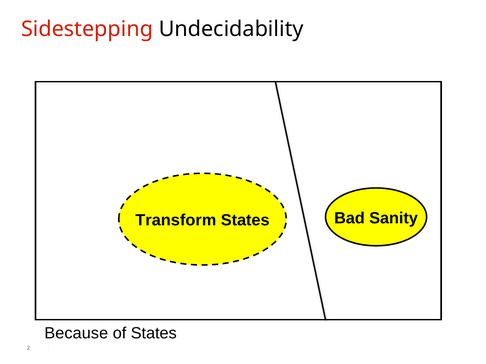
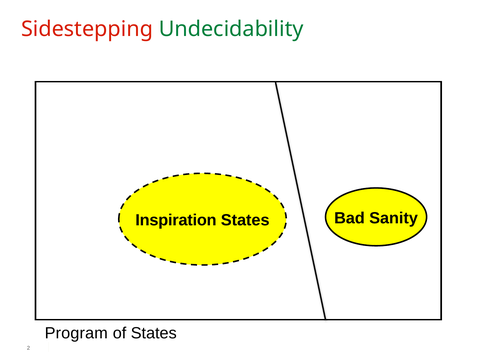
Undecidability colour: black -> green (231, 29)
Transform: Transform -> Inspiration (176, 221)
Because: Because -> Program (76, 333)
